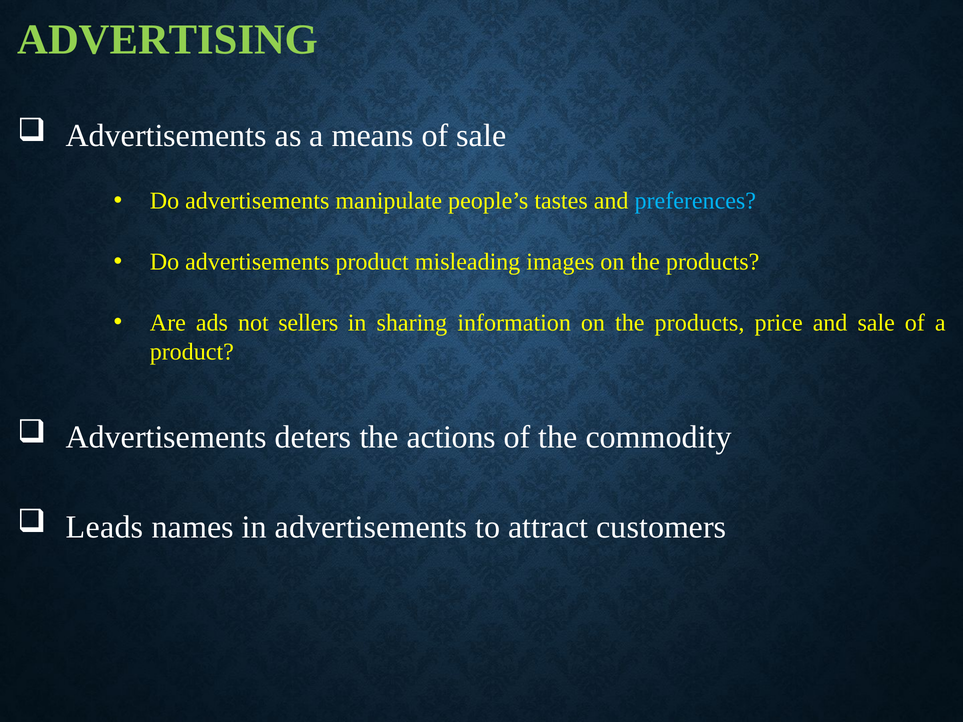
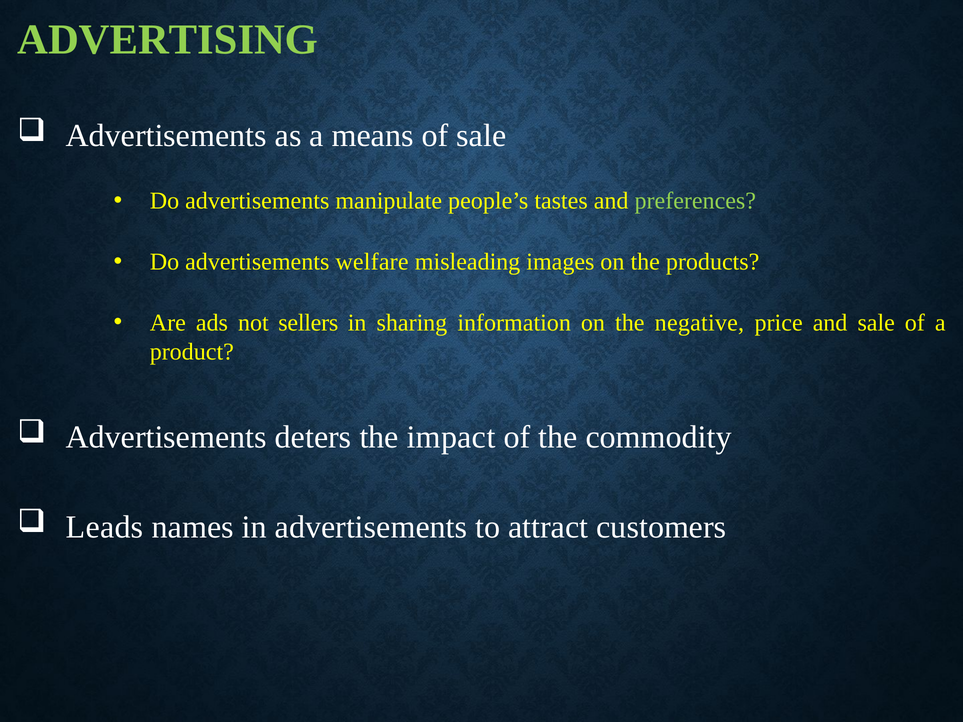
preferences colour: light blue -> light green (695, 201)
advertisements product: product -> welfare (372, 262)
information on the products: products -> negative (699, 323)
actions: actions -> impact (451, 437)
